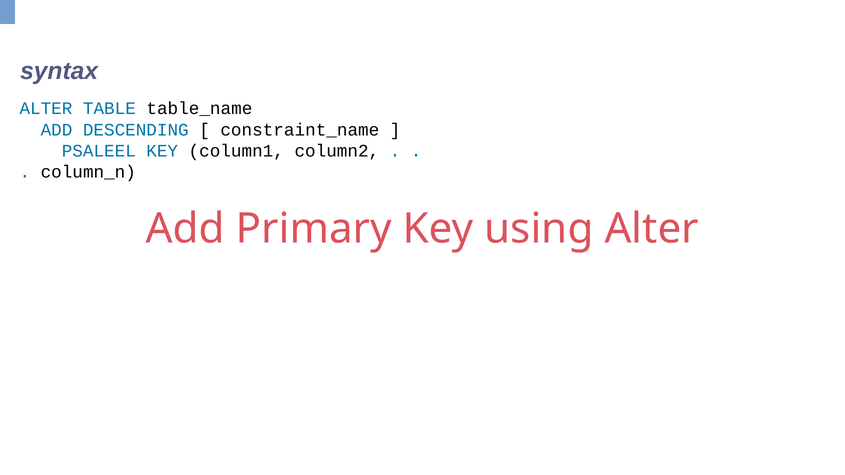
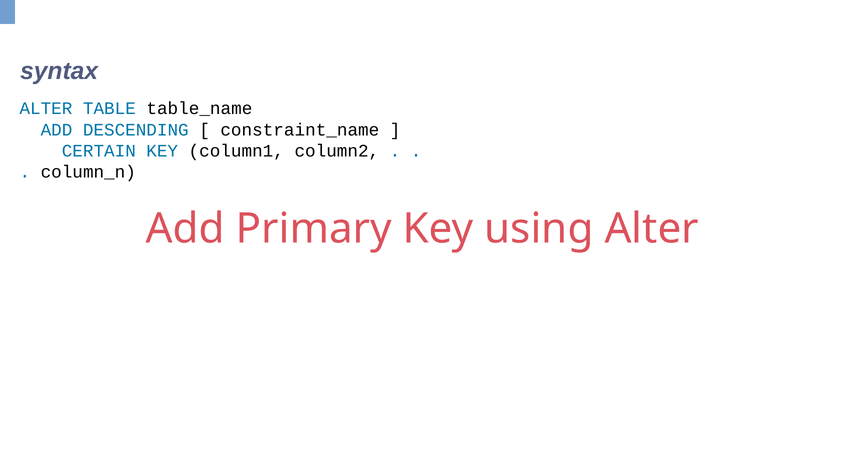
PSALEEL: PSALEEL -> CERTAIN (99, 151)
